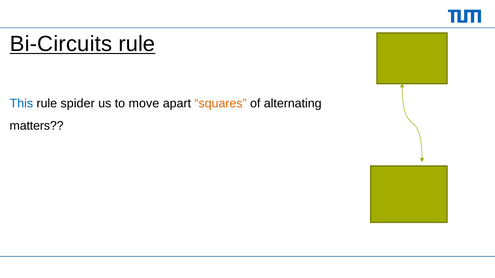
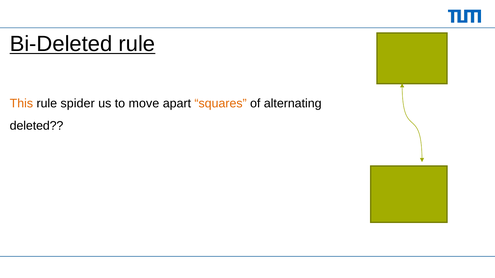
Bi-Circuits: Bi-Circuits -> Bi-Deleted (61, 44)
This colour: blue -> orange (21, 104)
matters: matters -> deleted (37, 126)
